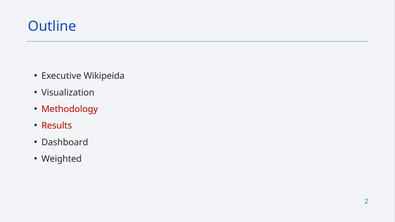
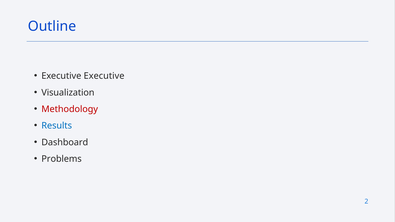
Executive Wikipeida: Wikipeida -> Executive (104, 76)
Results colour: red -> blue (57, 126)
Weighted: Weighted -> Problems (62, 159)
